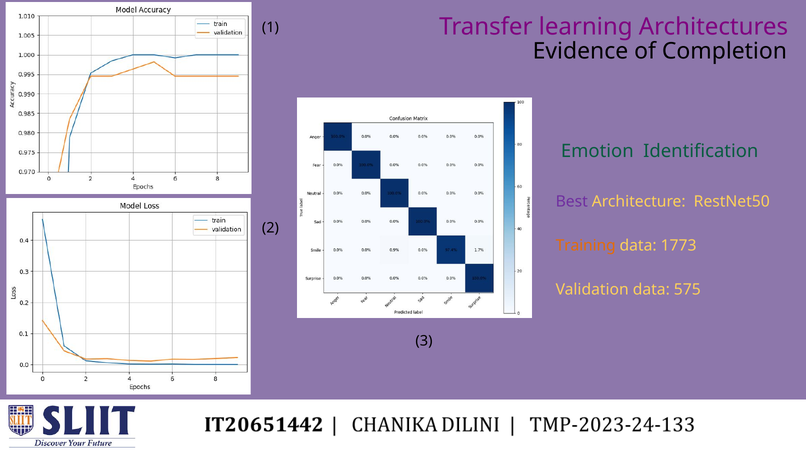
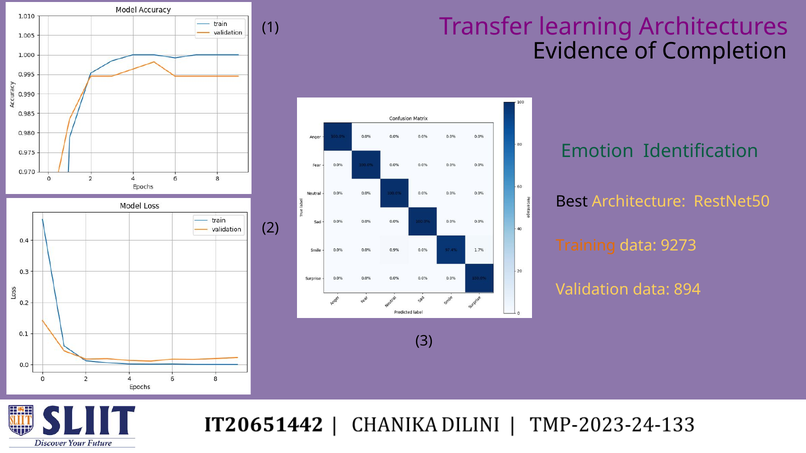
Best colour: purple -> black (572, 202)
1773: 1773 -> 9273 (679, 246)
575: 575 -> 894 (687, 290)
